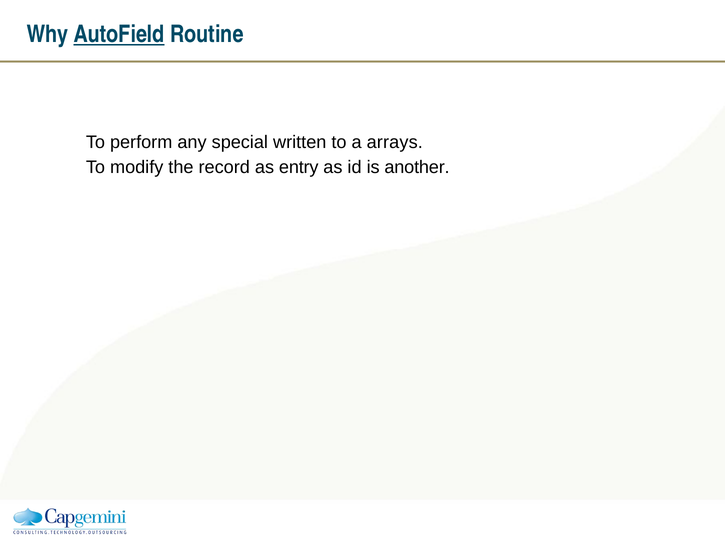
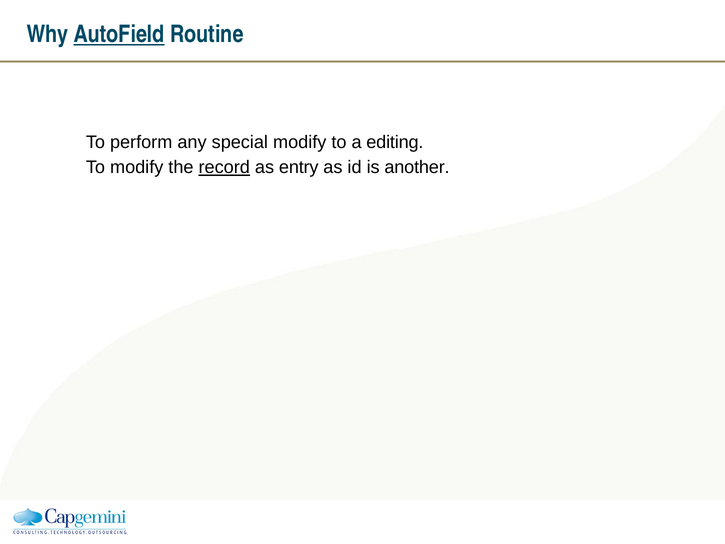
special written: written -> modify (300, 142)
arrays: arrays -> editing (395, 142)
record underline: none -> present (224, 167)
